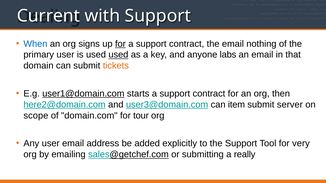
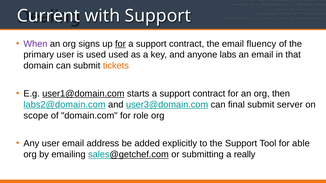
When colour: blue -> purple (35, 44)
nothing: nothing -> fluency (261, 44)
used underline: present -> none (118, 55)
here2@domain.com: here2@domain.com -> labs2@domain.com (64, 105)
item: item -> final (236, 105)
tour: tour -> role (141, 116)
very: very -> able (301, 144)
